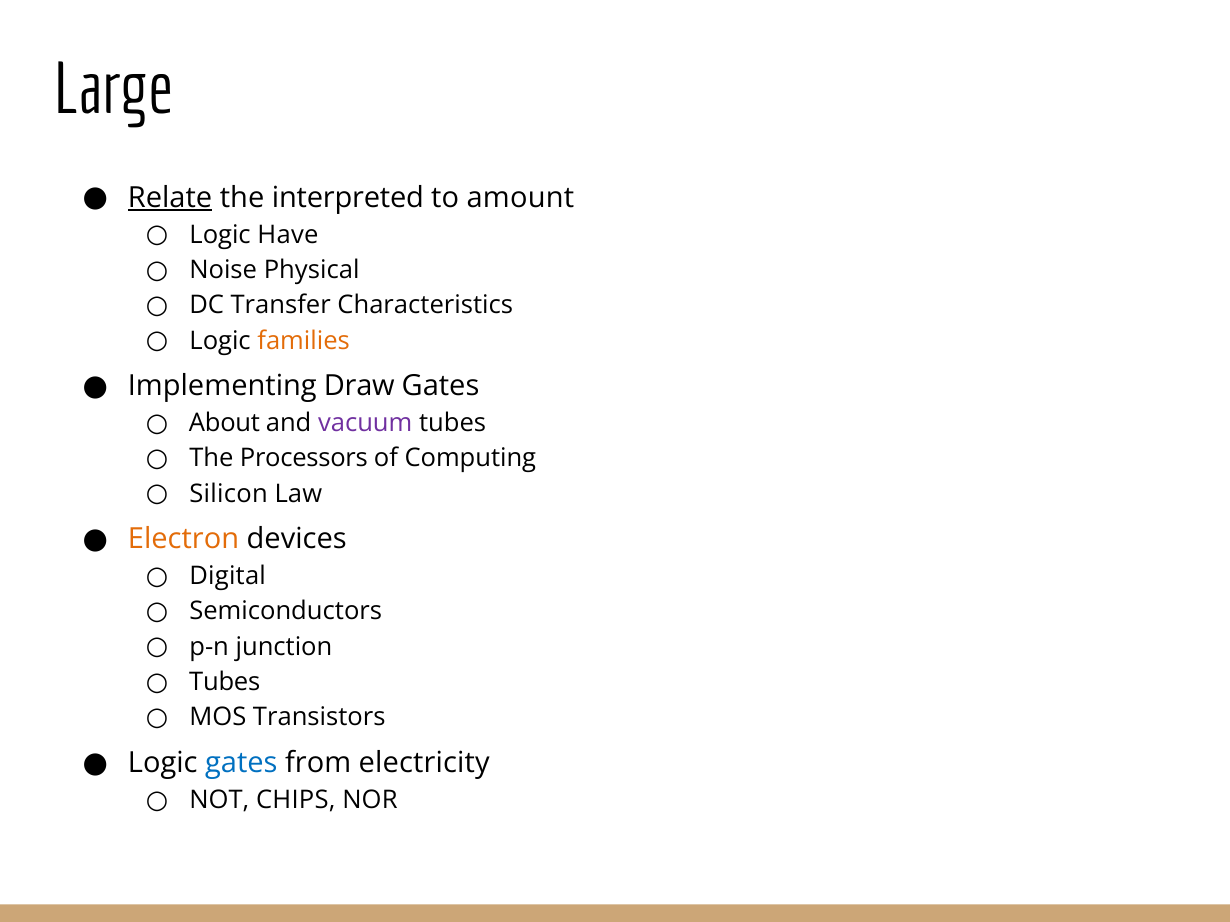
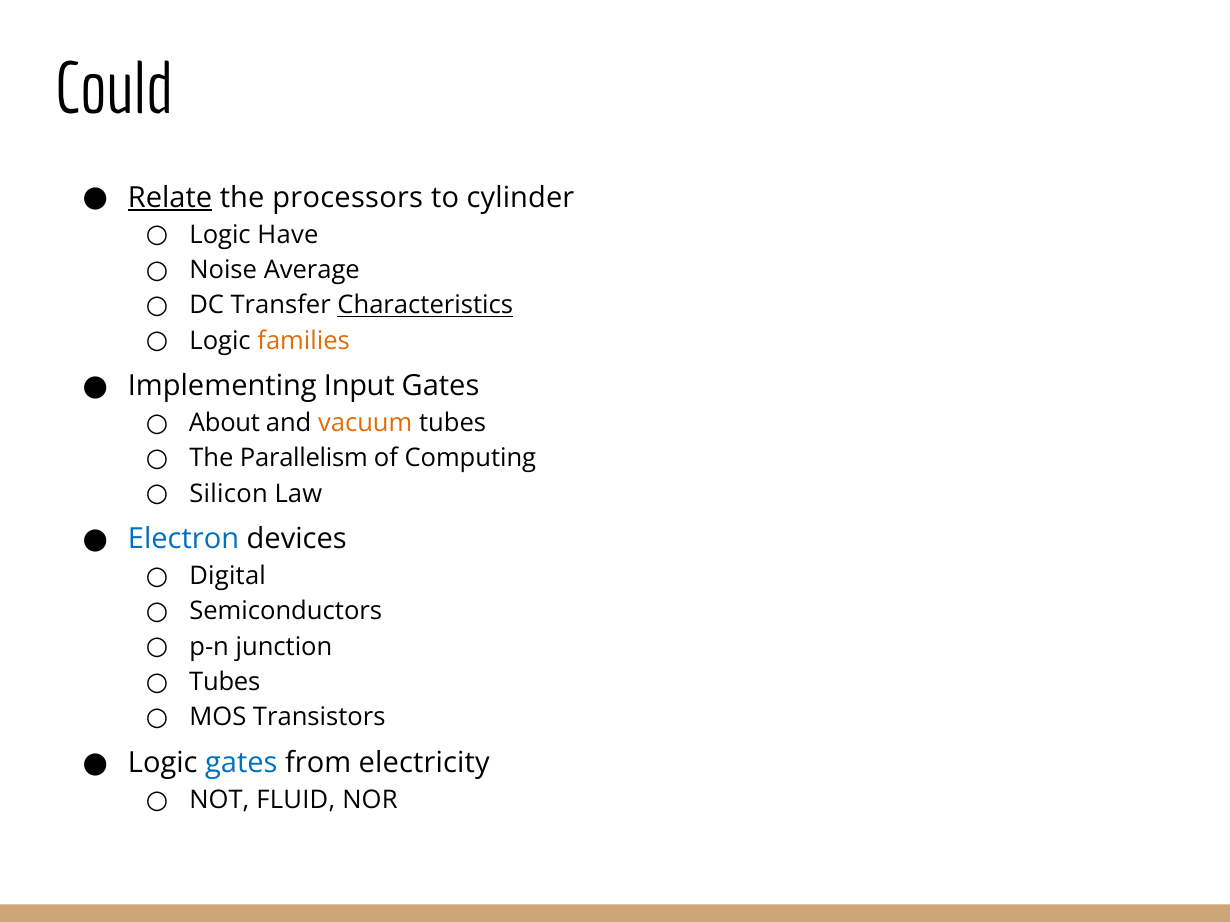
Large: Large -> Could (114, 90)
interpreted: interpreted -> processors (348, 198)
amount: amount -> cylinder (520, 198)
Physical: Physical -> Average (312, 270)
Characteristics underline: none -> present (425, 305)
Draw: Draw -> Input (359, 386)
vacuum colour: purple -> orange (365, 423)
Processors: Processors -> Parallelism (304, 459)
Electron colour: orange -> blue (184, 539)
CHIPS: CHIPS -> FLUID (296, 800)
